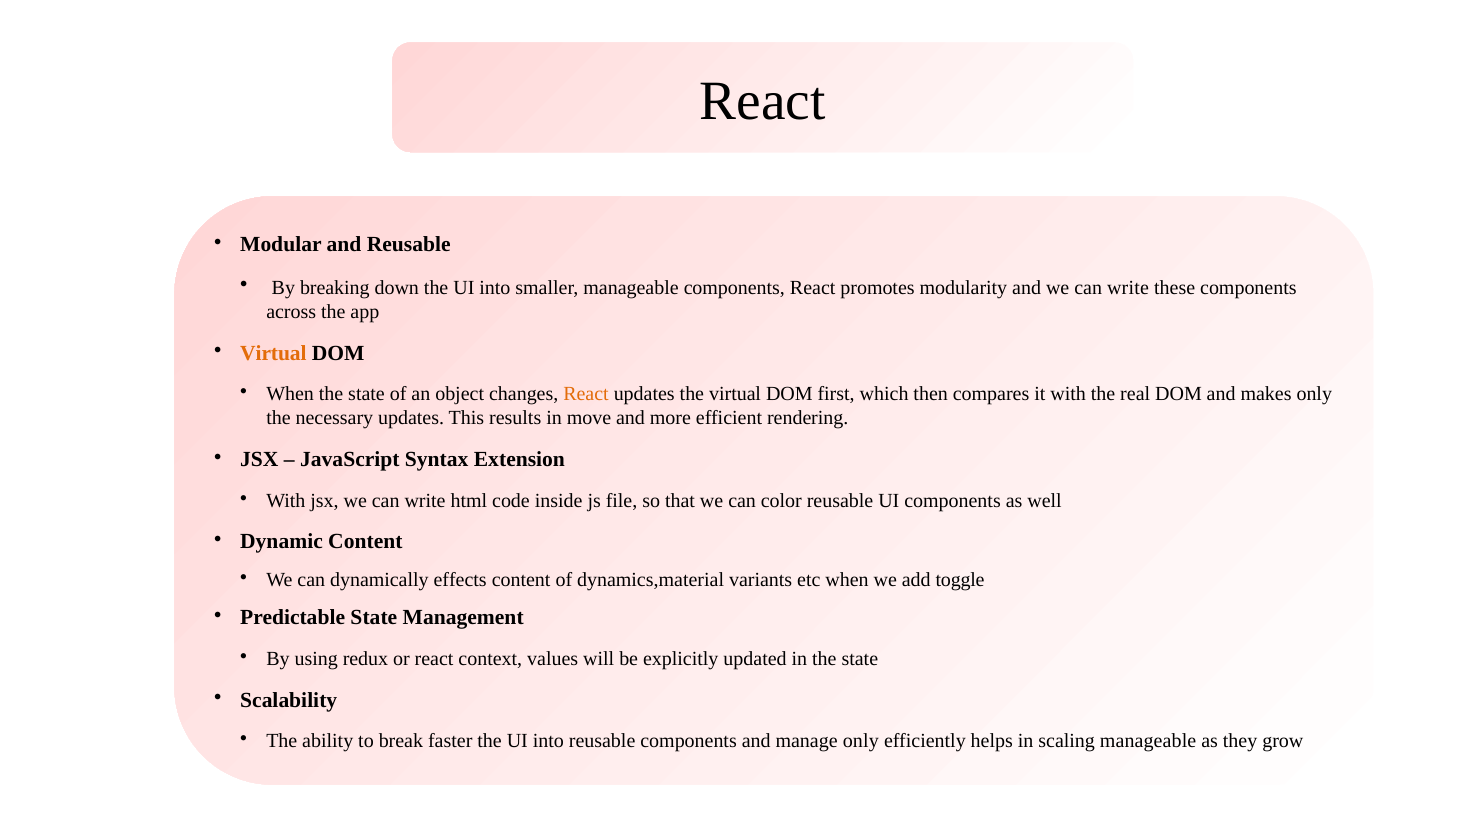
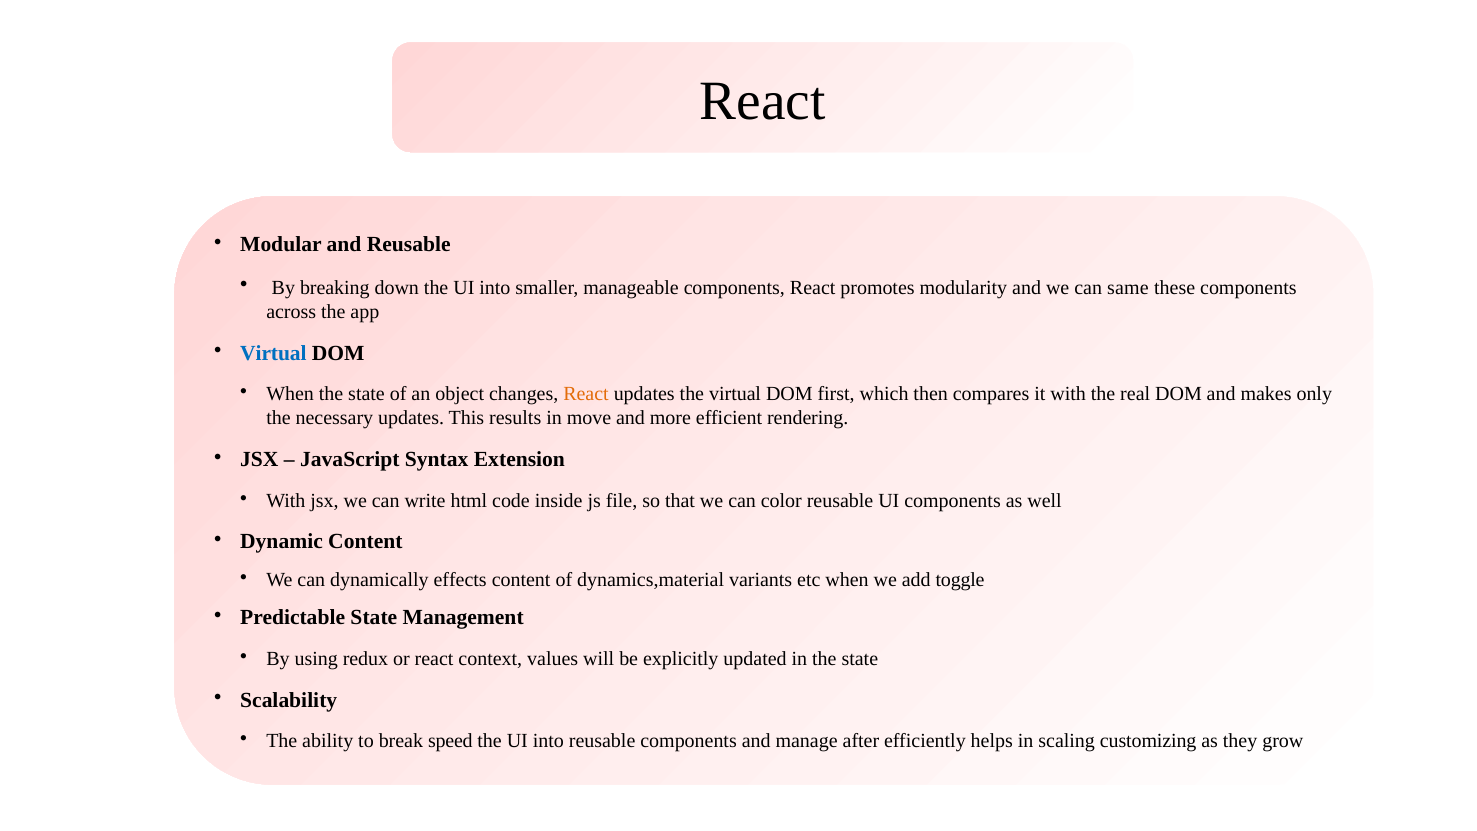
and we can write: write -> same (1128, 287)
Virtual colour: orange -> blue (273, 353)
faster: faster -> speed (450, 741)
manage only: only -> after (861, 741)
scaling manageable: manageable -> customizing (1148, 741)
